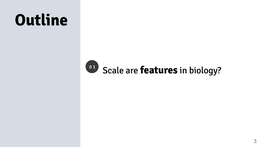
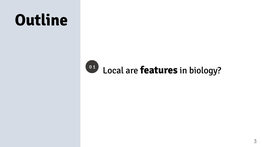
Scale: Scale -> Local (113, 71)
